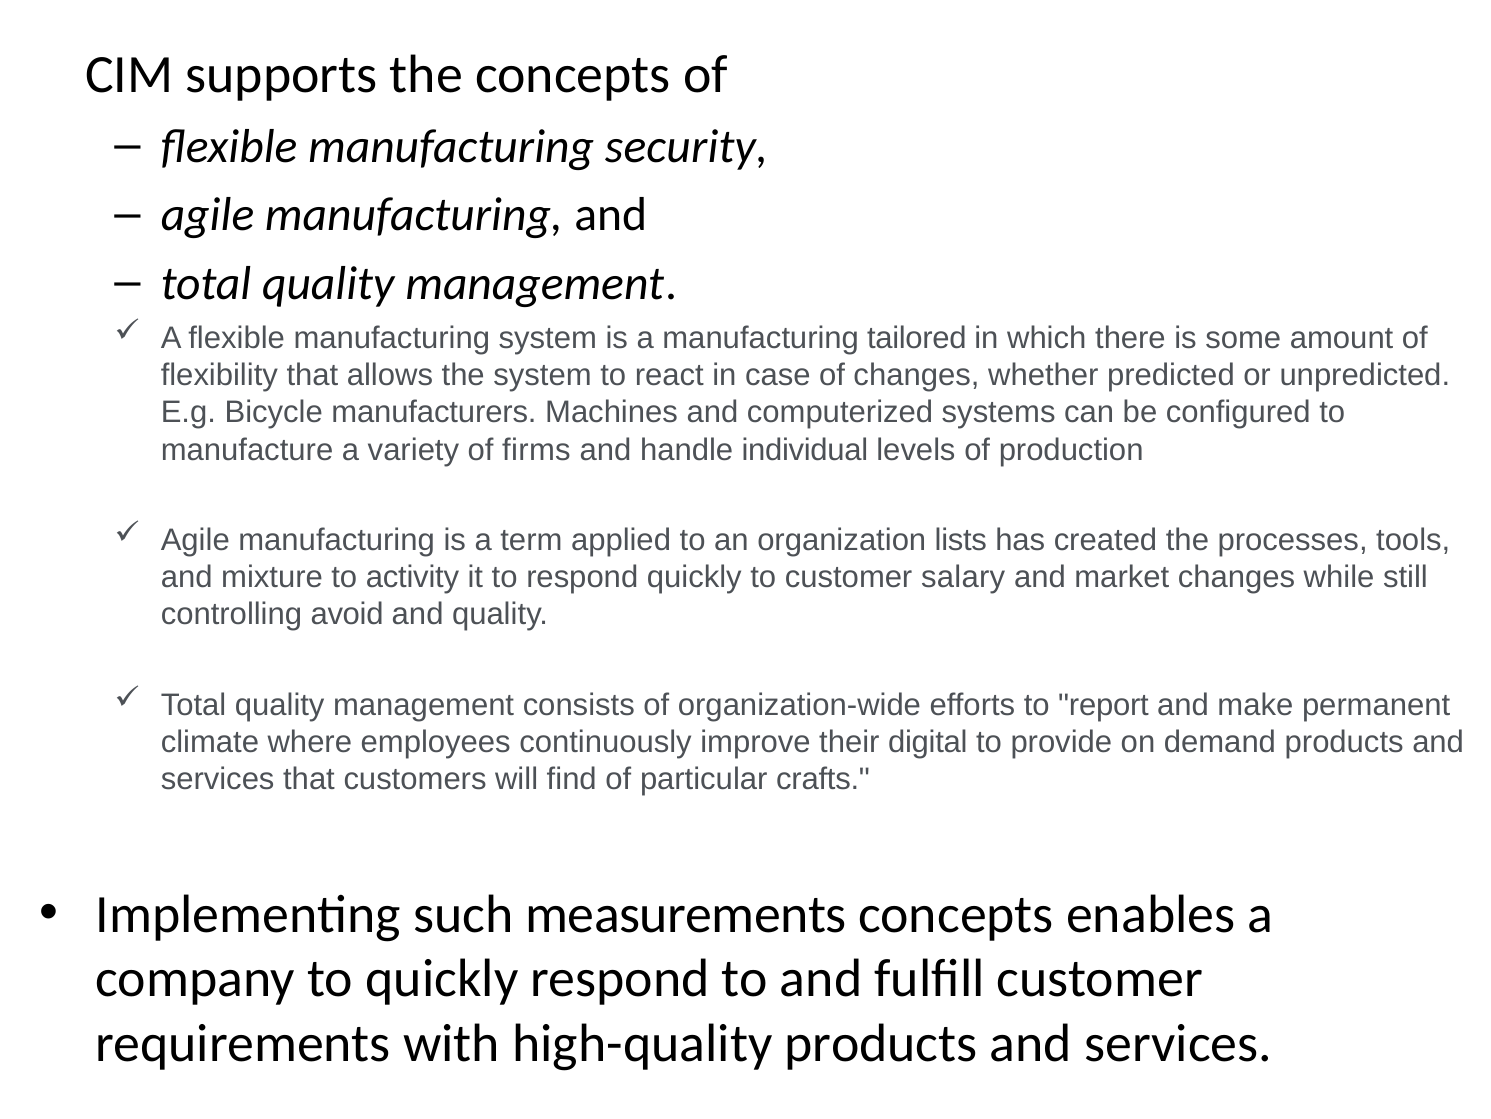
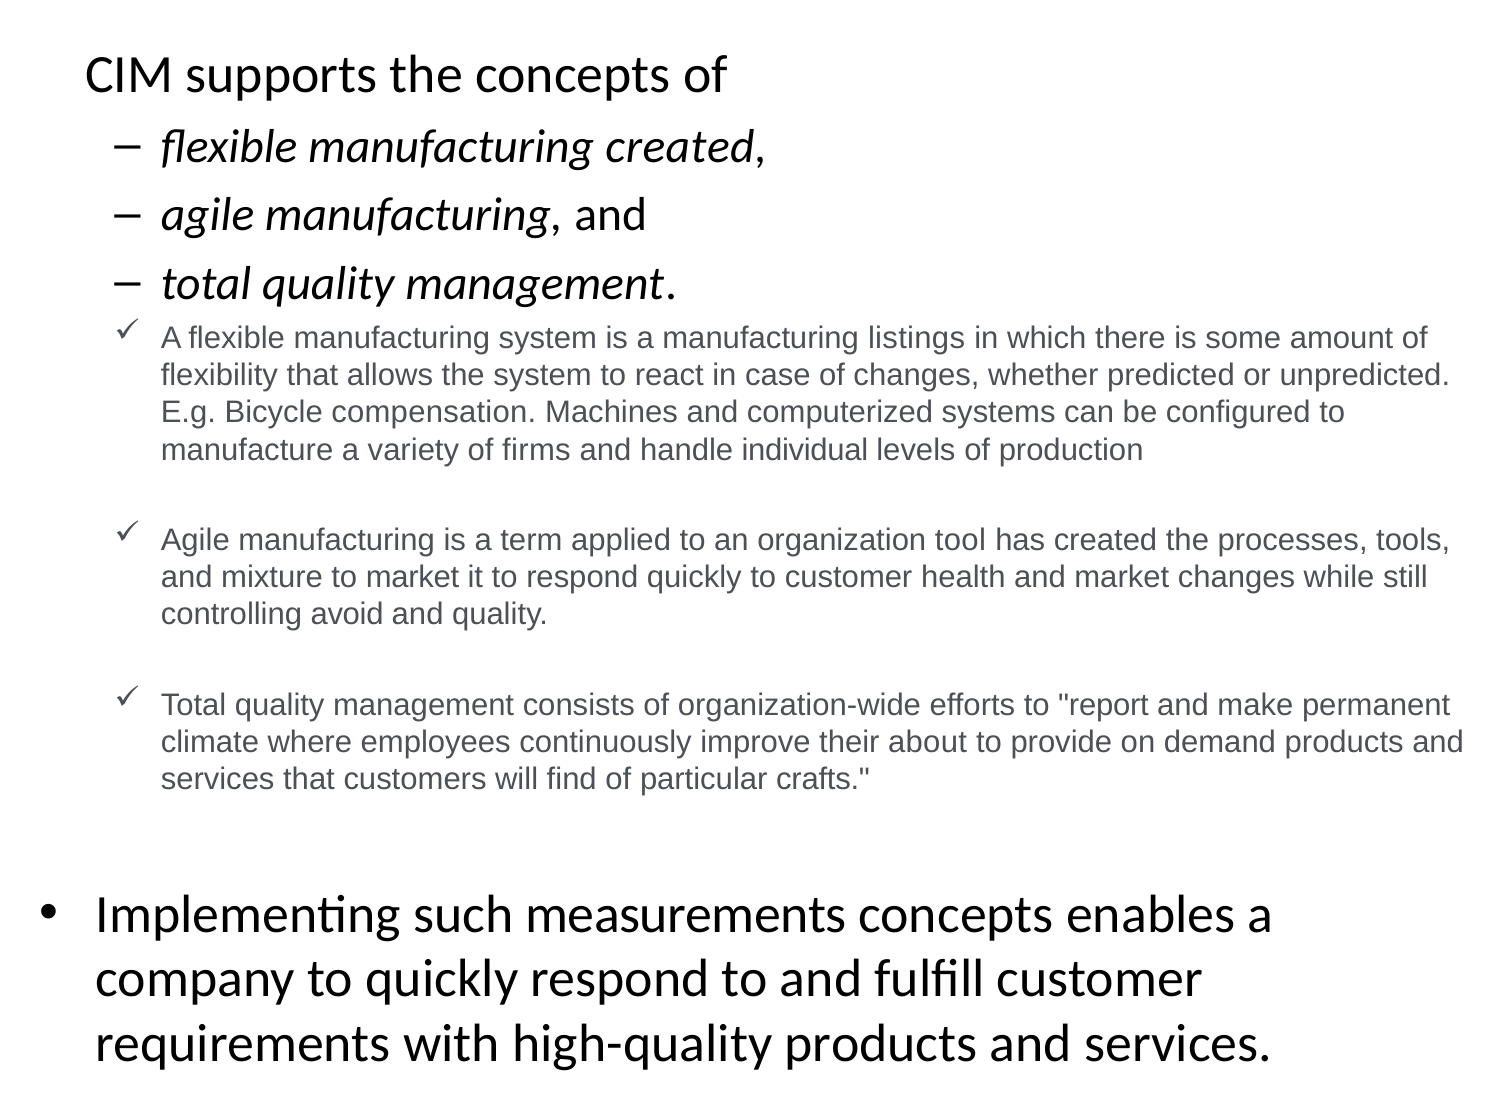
manufacturing security: security -> created (686, 146)
tailored: tailored -> listings (917, 338)
manufacturers: manufacturers -> compensation (434, 412)
lists: lists -> tool (960, 540)
to activity: activity -> market (413, 577)
salary: salary -> health (963, 577)
digital: digital -> about (928, 742)
